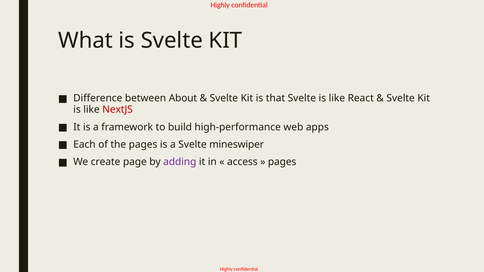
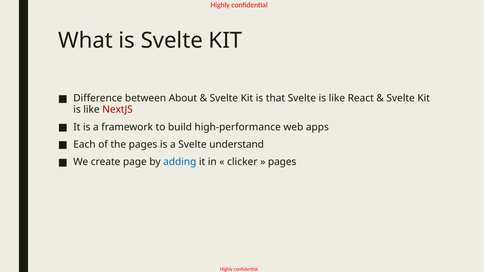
mineswiper: mineswiper -> understand (237, 145)
adding colour: purple -> blue (180, 162)
access: access -> clicker (242, 162)
